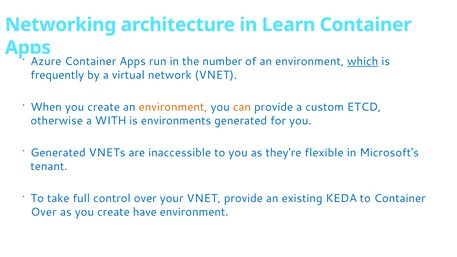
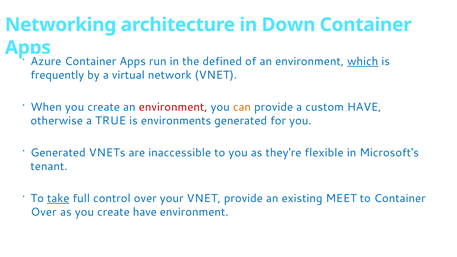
Learn: Learn -> Down (289, 25)
number: number -> defined (222, 61)
environment colour: orange -> red (173, 107)
custom ETCD: ETCD -> HAVE (364, 107)
WITH: WITH -> TRUE (111, 121)
take underline: none -> present (58, 199)
KEDA: KEDA -> MEET (341, 199)
